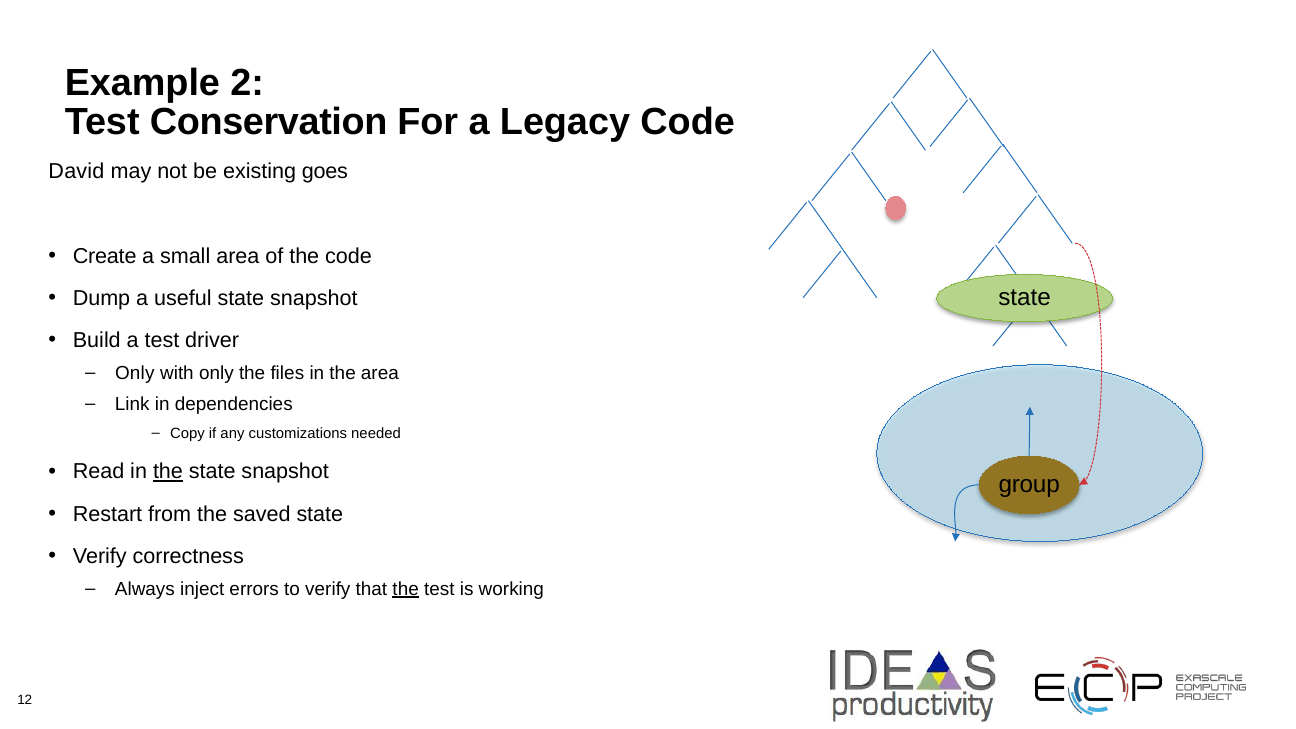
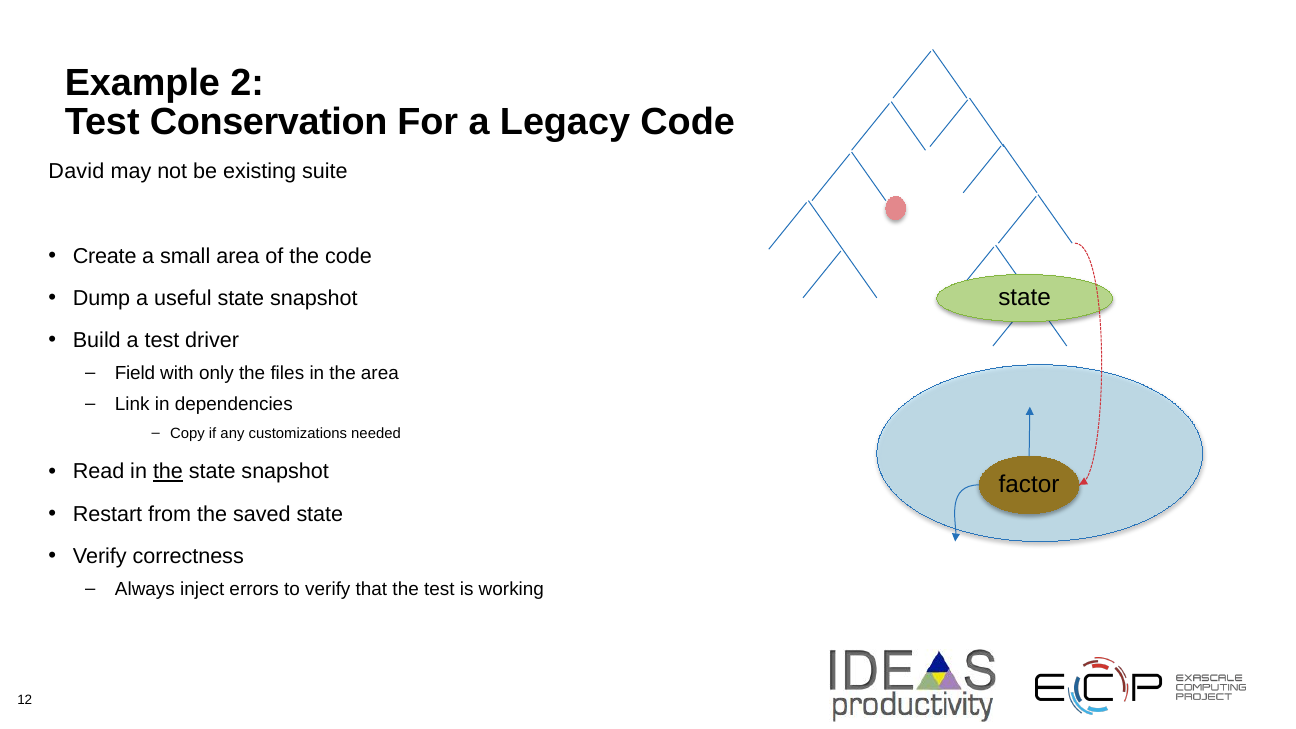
goes: goes -> suite (325, 172)
Only: Only -> Field (135, 373)
group: group -> factor (1029, 485)
the underline: present -> none (406, 589)
